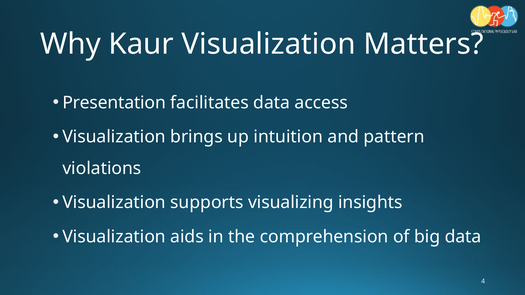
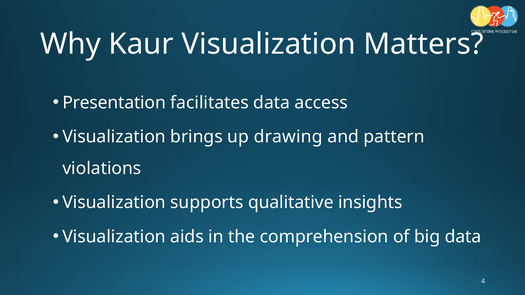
intuition: intuition -> drawing (288, 137)
visualizing: visualizing -> qualitative (291, 203)
